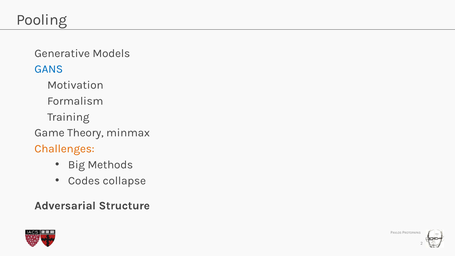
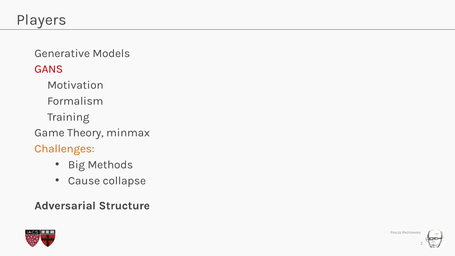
Pooling: Pooling -> Players (41, 20)
GANS colour: blue -> red (49, 69)
Codes: Codes -> Cause (84, 181)
